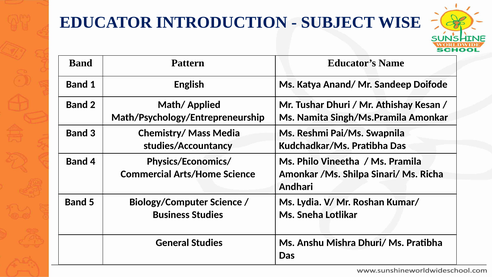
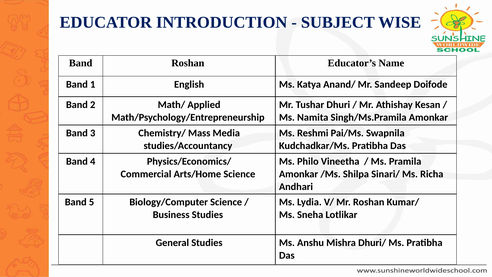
Band Pattern: Pattern -> Roshan (188, 63)
